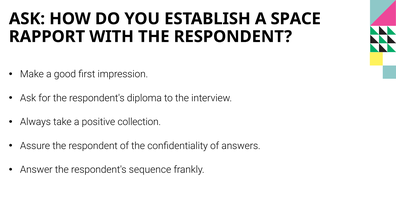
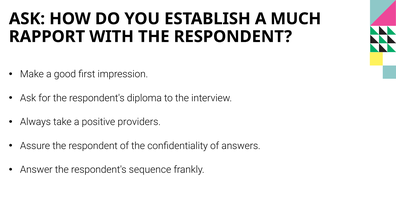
SPACE: SPACE -> MUCH (296, 19)
collection: collection -> providers (139, 122)
